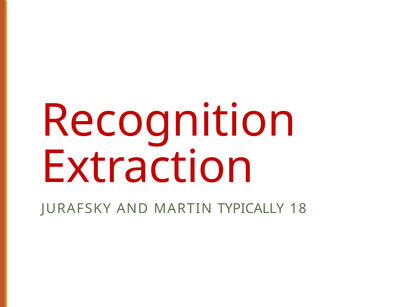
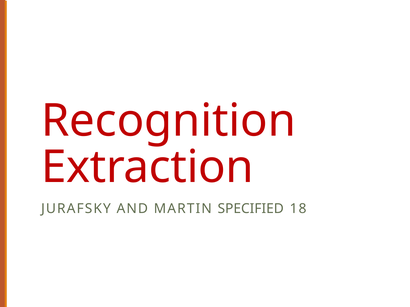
TYPICALLY: TYPICALLY -> SPECIFIED (251, 209)
